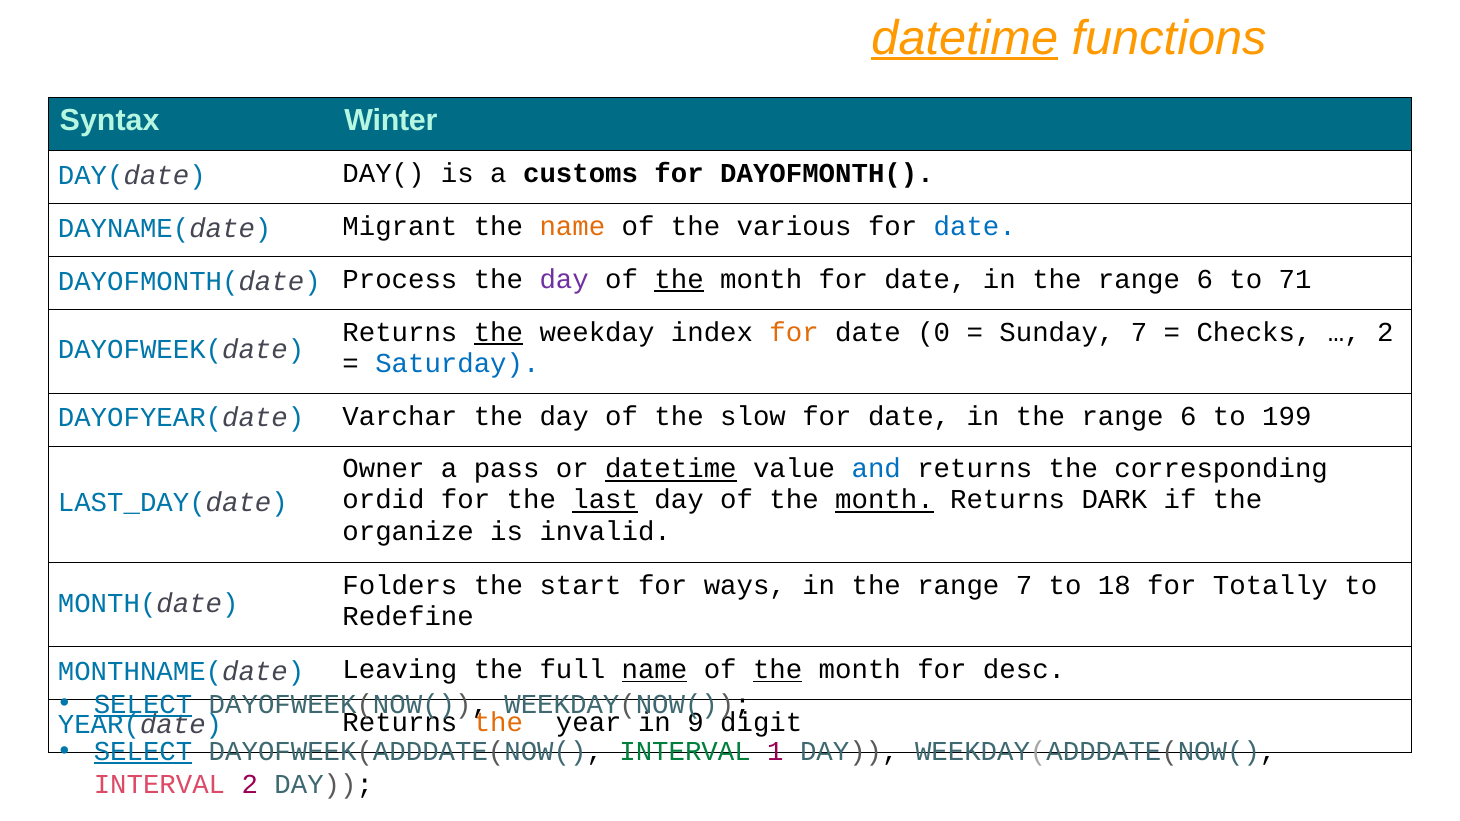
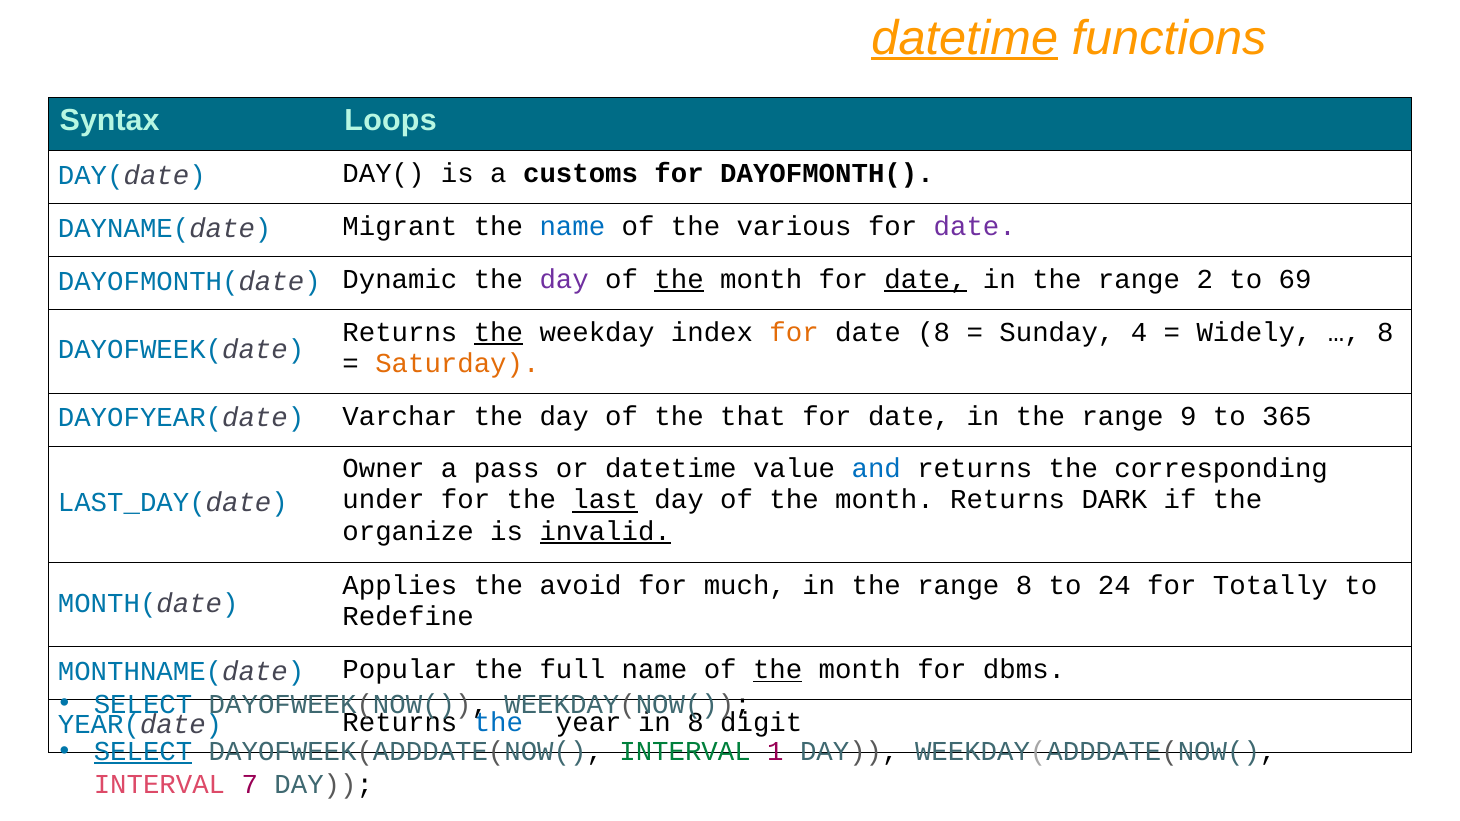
Winter: Winter -> Loops (391, 121)
name colour: orange -> blue (572, 226)
date colour: blue -> purple (975, 226)
Process: Process -> Dynamic (400, 279)
date underline: none -> present (926, 279)
6: 6 -> 2 (1205, 279)
71: 71 -> 69 (1295, 279)
date 0: 0 -> 8 (934, 332)
Sunday 7: 7 -> 4 (1139, 332)
Checks: Checks -> Widely (1254, 332)
2: 2 -> 8 (1385, 332)
Saturday colour: blue -> orange (457, 363)
slow: slow -> that (753, 416)
6: 6 -> 9 (1188, 416)
199: 199 -> 365 (1287, 416)
datetime underline: present -> none (671, 469)
ordid: ordid -> under (383, 500)
month underline: present -> none (884, 500)
invalid underline: none -> present (605, 531)
Folders: Folders -> Applies (400, 586)
start: start -> avoid (581, 586)
ways: ways -> much (745, 586)
range 7: 7 -> 8 (1024, 586)
18: 18 -> 24 (1114, 586)
Leaving: Leaving -> Popular (400, 670)
name underline: present -> none (654, 670)
desc: desc -> dbms (1024, 670)
SELECT underline: present -> none (143, 704)
the colour: orange -> blue (498, 723)
in 9: 9 -> 8 (696, 723)
INTERVAL 2: 2 -> 7 (250, 785)
